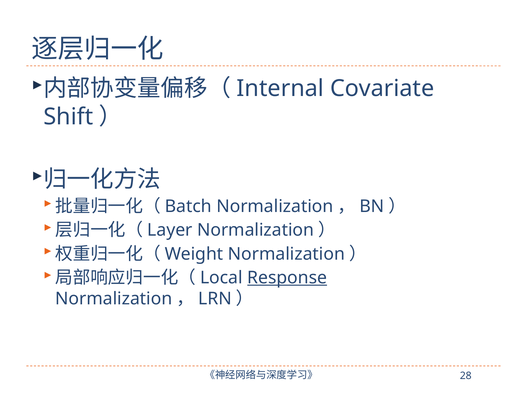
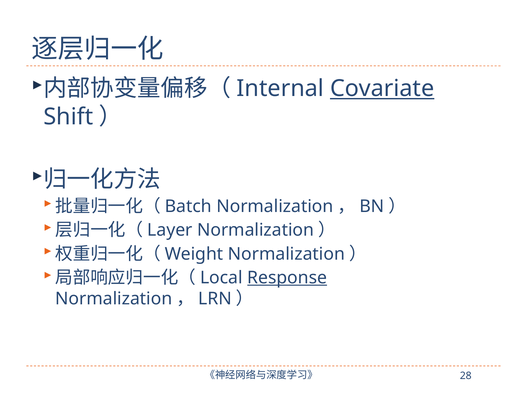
Covariate underline: none -> present (382, 89)
